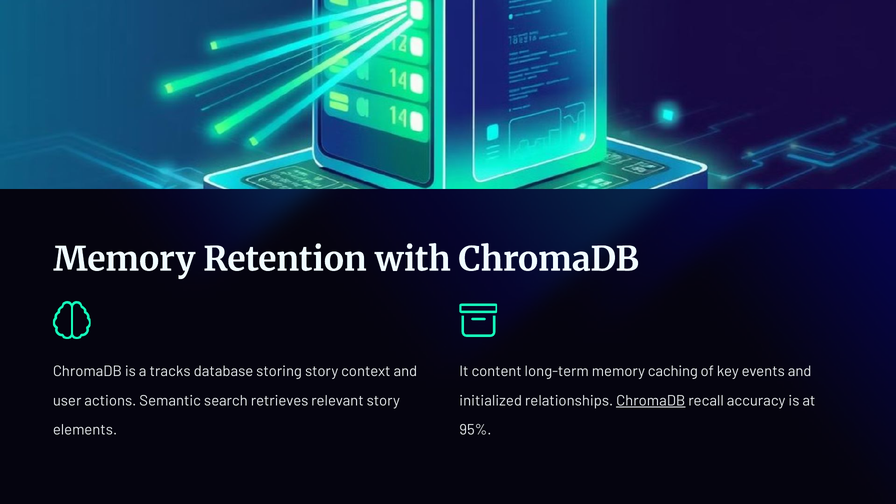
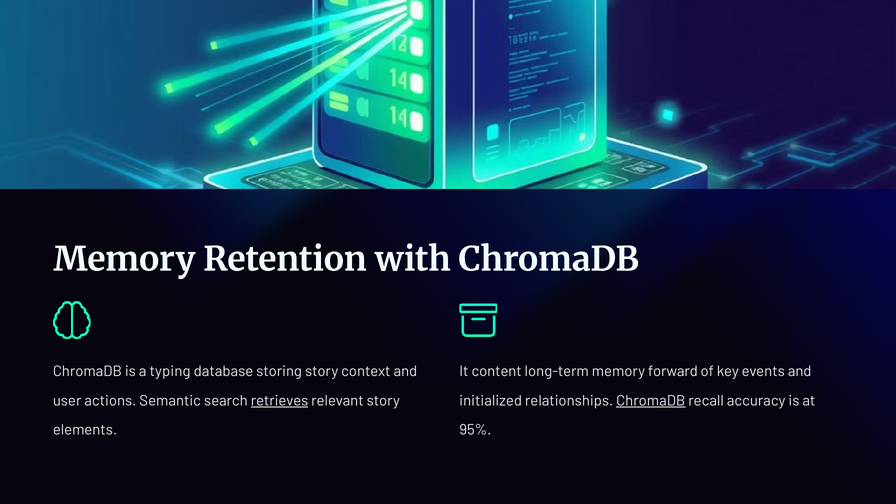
tracks: tracks -> typing (170, 372)
caching: caching -> forward (673, 372)
retrieves underline: none -> present (280, 401)
